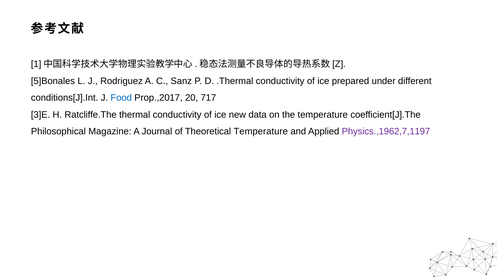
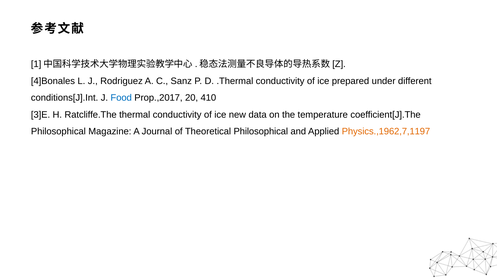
5]Bonales: 5]Bonales -> 4]Bonales (53, 81)
717: 717 -> 410 (208, 98)
Theoretical Temperature: Temperature -> Philosophical (261, 131)
Physics.,1962,7,1197 colour: purple -> orange (386, 131)
